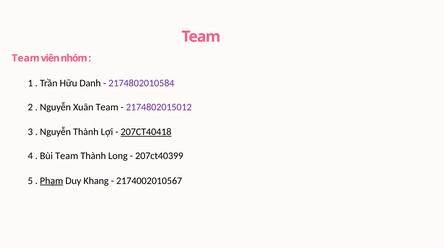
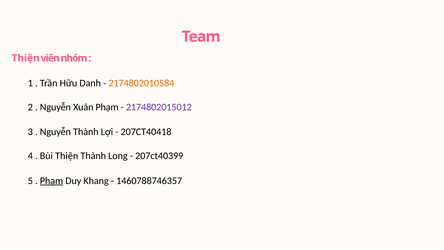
Team: Team -> Thiện (26, 58)
2174802010584 colour: purple -> orange (141, 83)
Xuân Team: Team -> Phạm (107, 107)
207CT40418 underline: present -> none (146, 132)
Bùi Team: Team -> Thiện (67, 156)
2174002010567: 2174002010567 -> 1460788746357 (149, 181)
